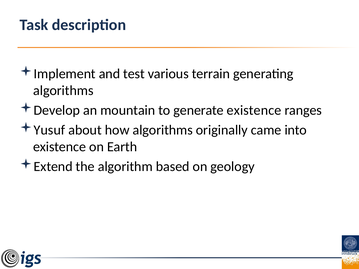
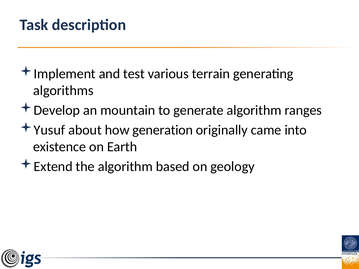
generate existence: existence -> algorithm (254, 110)
how algorithms: algorithms -> generation (163, 130)
